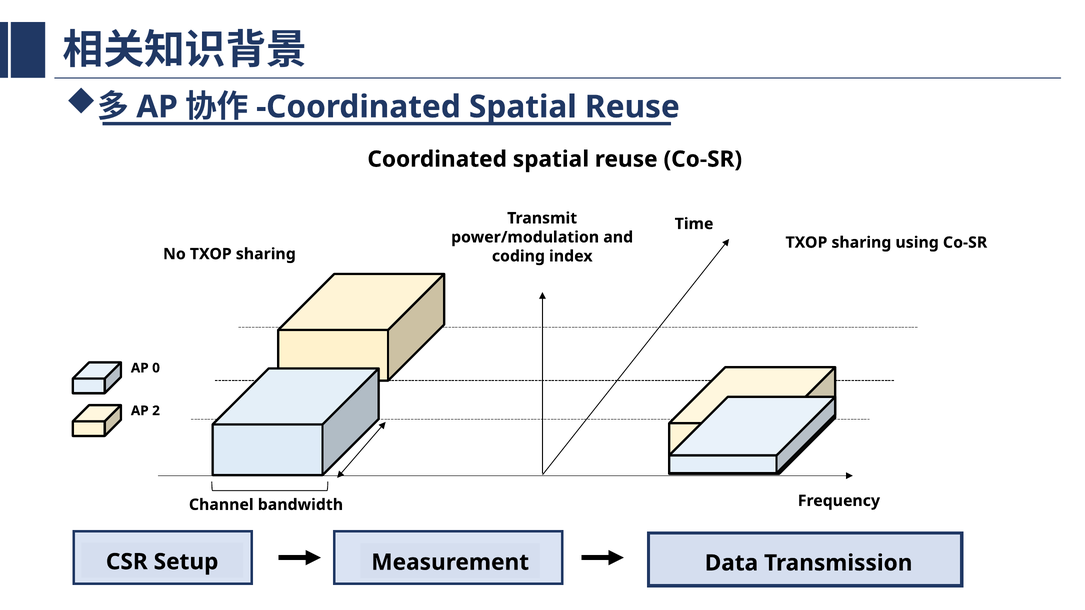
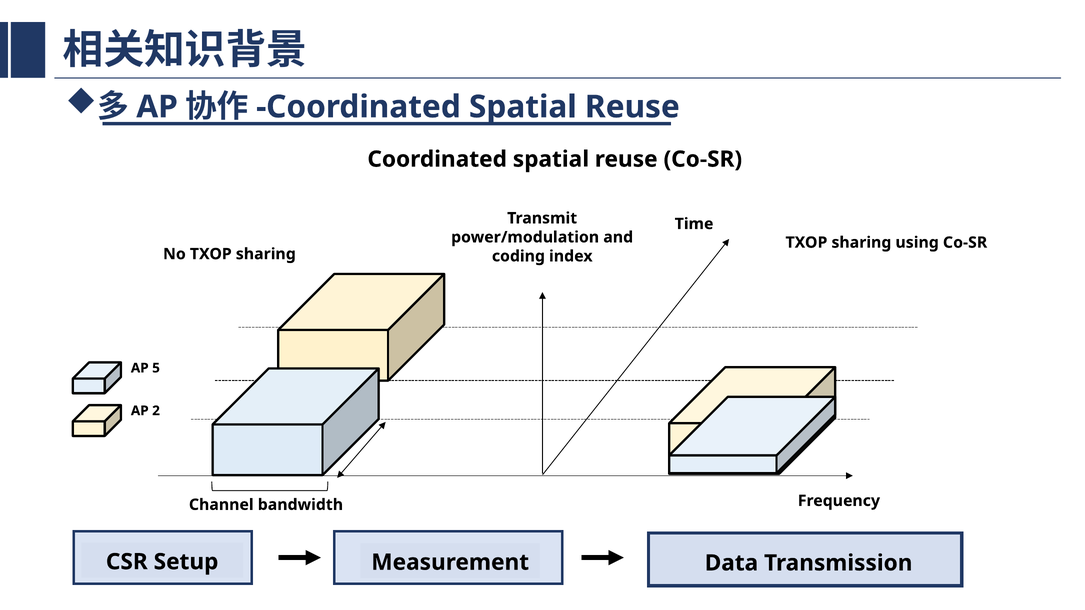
0: 0 -> 5 (156, 368)
